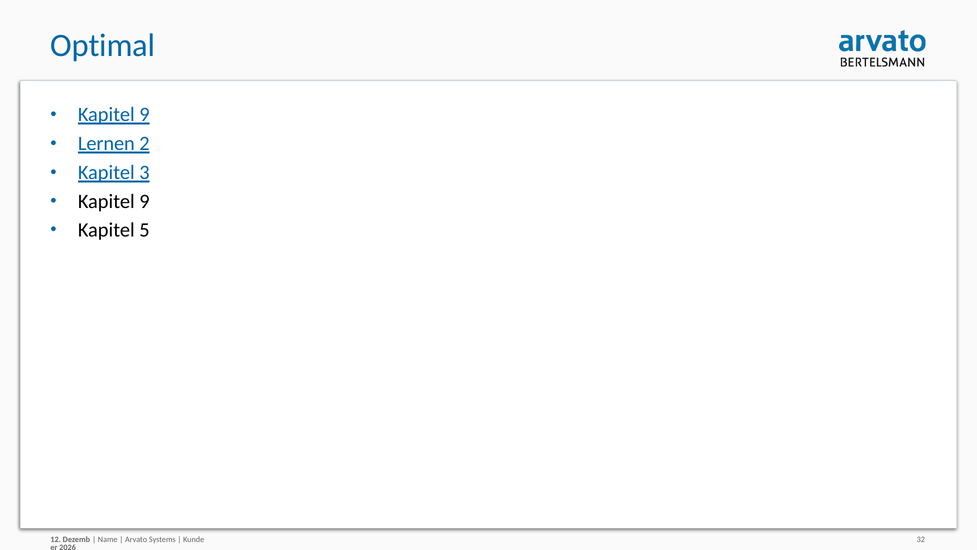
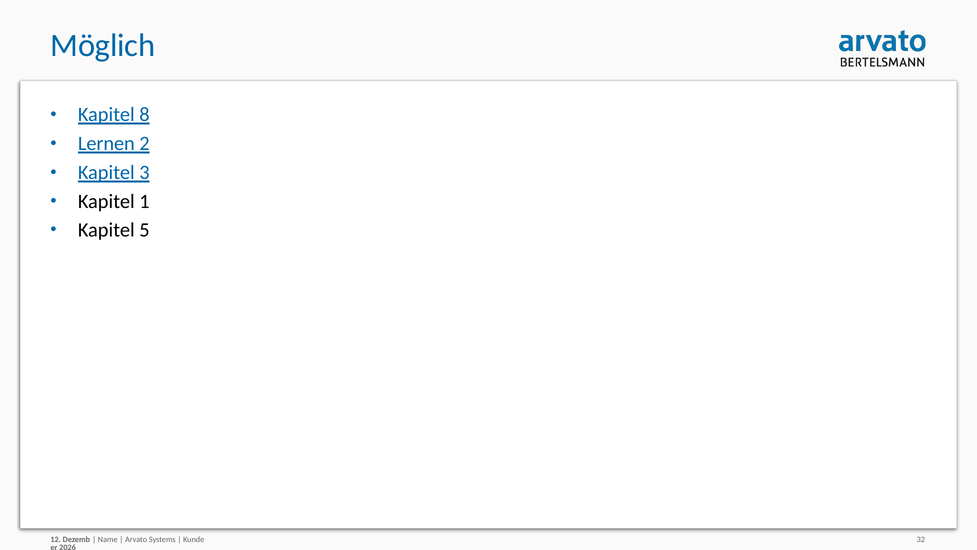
Optimal: Optimal -> Möglich (103, 46)
9: 9 -> 8 (144, 115)
9: 9 -> 1 (144, 202)
